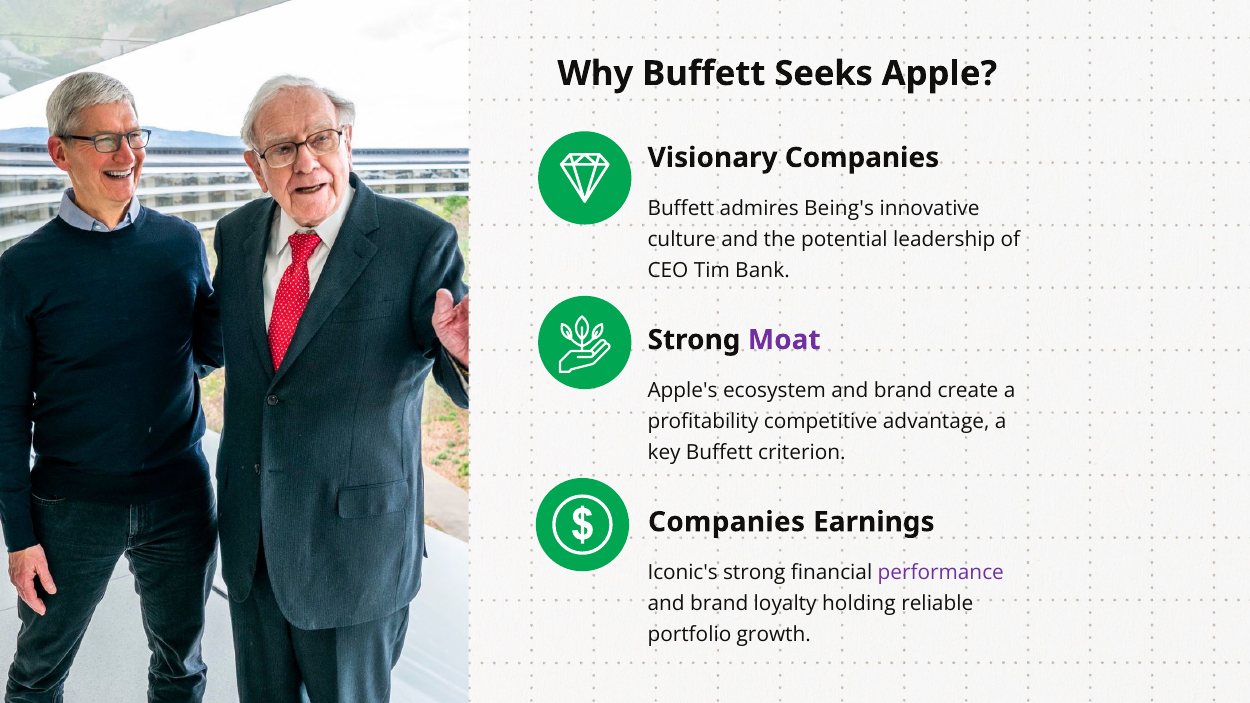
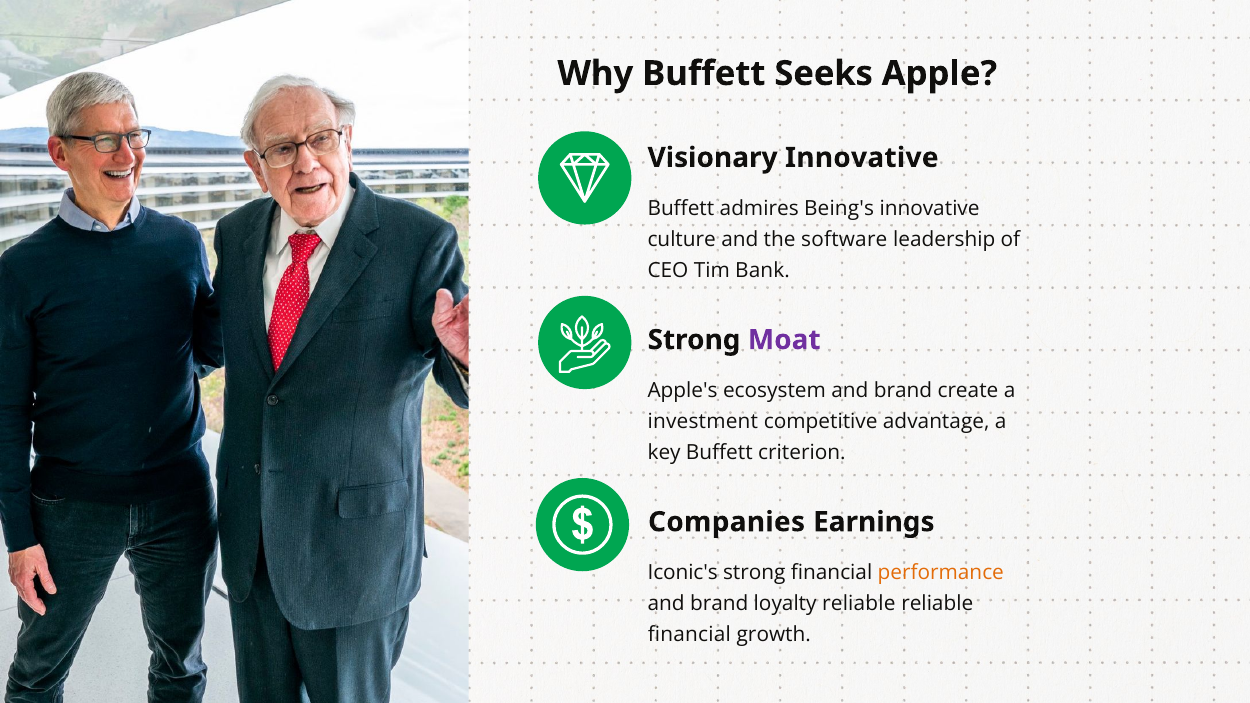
Visionary Companies: Companies -> Innovative (862, 158)
potential: potential -> software (844, 240)
profitability: profitability -> investment (703, 422)
performance colour: purple -> orange (941, 573)
loyalty holding: holding -> reliable (859, 604)
portfolio: portfolio -> financial (689, 635)
